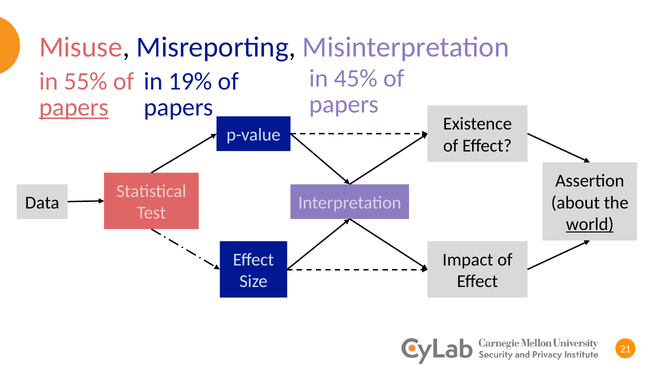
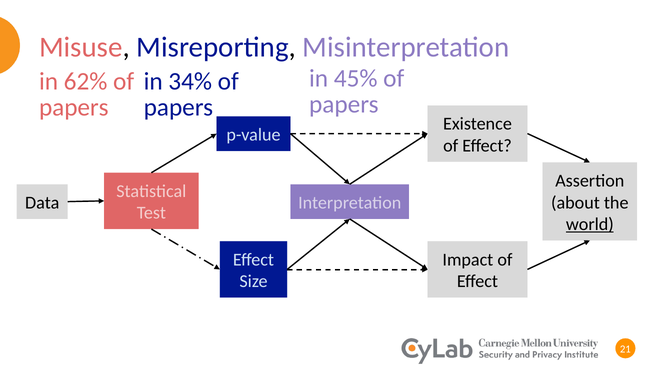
55%: 55% -> 62% (86, 81)
19%: 19% -> 34% (190, 81)
papers underline: present -> none (74, 107)
